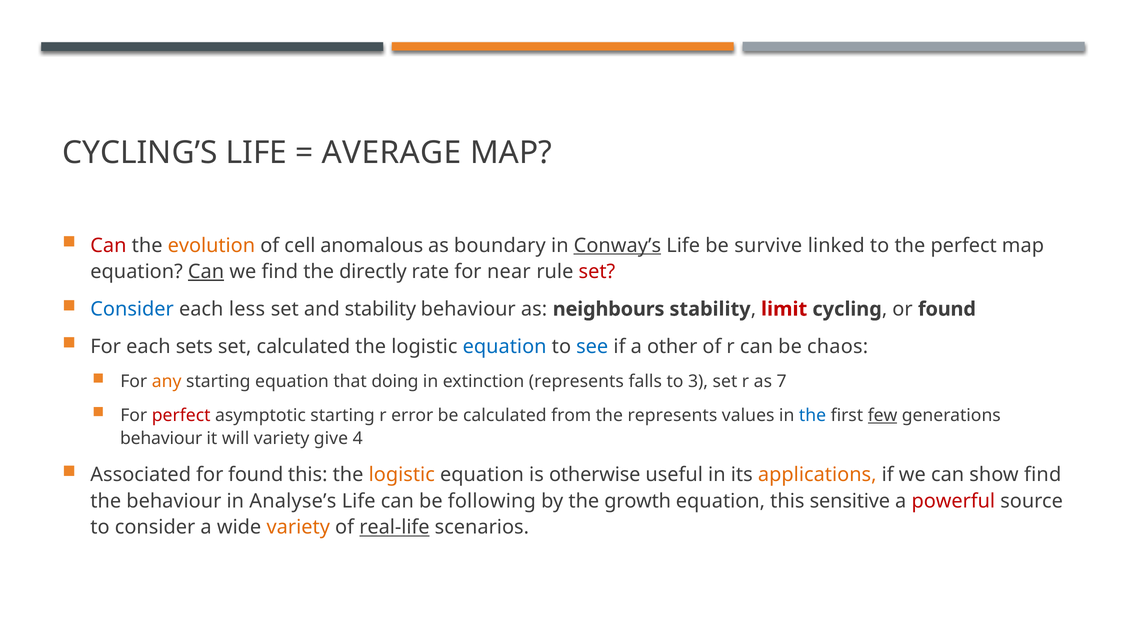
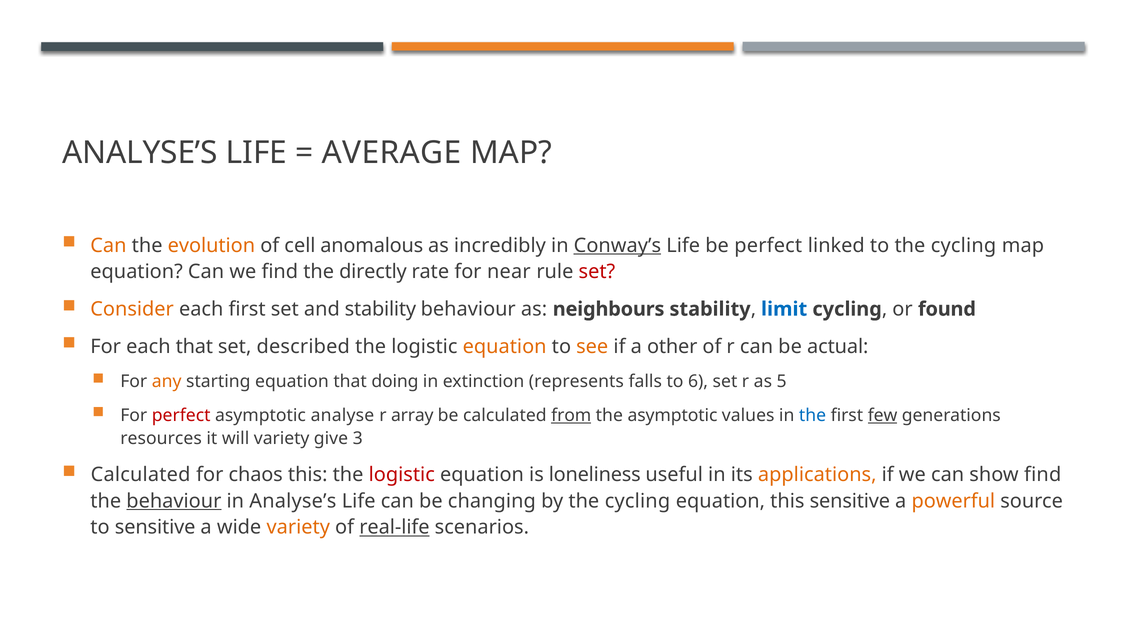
CYCLING’S: CYCLING’S -> ANALYSE’S (140, 153)
Can colour: red -> orange (108, 246)
boundary: boundary -> incredibly (500, 246)
be survive: survive -> perfect (768, 246)
to the perfect: perfect -> cycling (963, 246)
Can underline: present -> none (206, 272)
Consider colour: blue -> orange (132, 309)
each less: less -> first (247, 309)
limit colour: red -> blue (784, 309)
each sets: sets -> that (194, 347)
set calculated: calculated -> described (303, 347)
equation colour: blue -> orange (505, 347)
see colour: blue -> orange (592, 347)
chaos: chaos -> actual (838, 347)
3: 3 -> 6 (698, 382)
7: 7 -> 5 (782, 382)
asymptotic starting: starting -> analyse (342, 416)
error: error -> array (412, 416)
from underline: none -> present (571, 416)
the represents: represents -> asymptotic (673, 416)
behaviour: behaviour -> resources (161, 439)
4: 4 -> 3 (358, 439)
Associated: Associated -> Calculated (141, 475)
for found: found -> chaos (256, 475)
logistic colour: orange -> red (402, 475)
otherwise: otherwise -> loneliness (595, 475)
behaviour underline: none -> present (174, 501)
following: following -> changing (492, 501)
by the growth: growth -> cycling (637, 501)
powerful colour: red -> orange (953, 501)
to consider: consider -> sensitive (155, 528)
